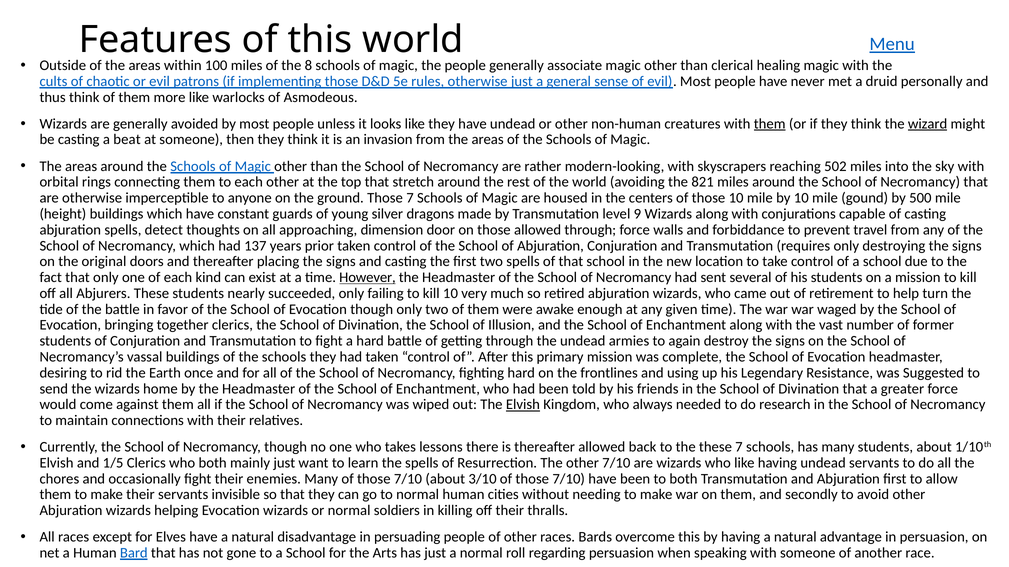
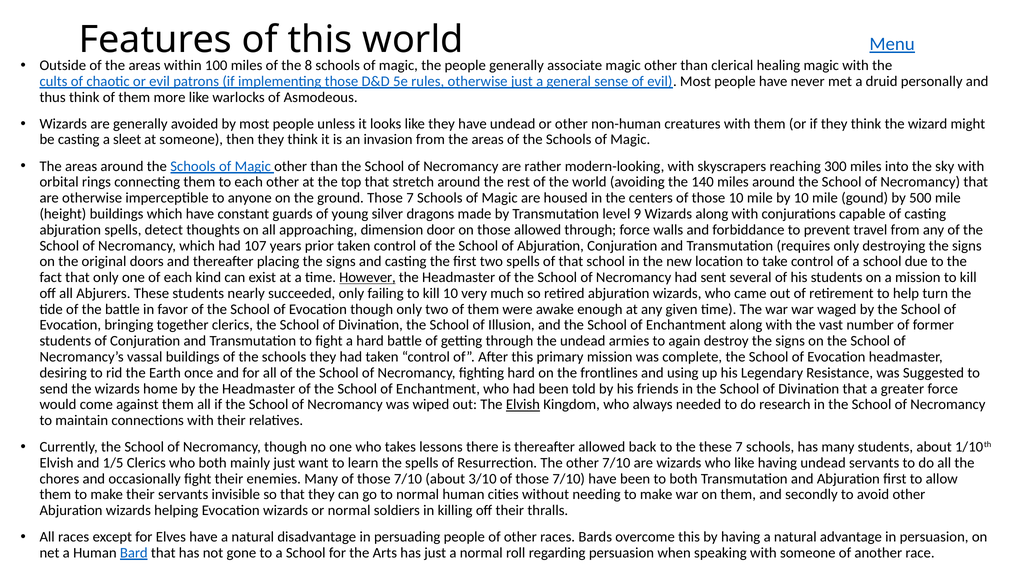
them underline: present -> none (770, 124)
wizard underline: present -> none (928, 124)
beat: beat -> sleet (127, 140)
502: 502 -> 300 (835, 166)
821: 821 -> 140 (703, 182)
137: 137 -> 107 (255, 246)
